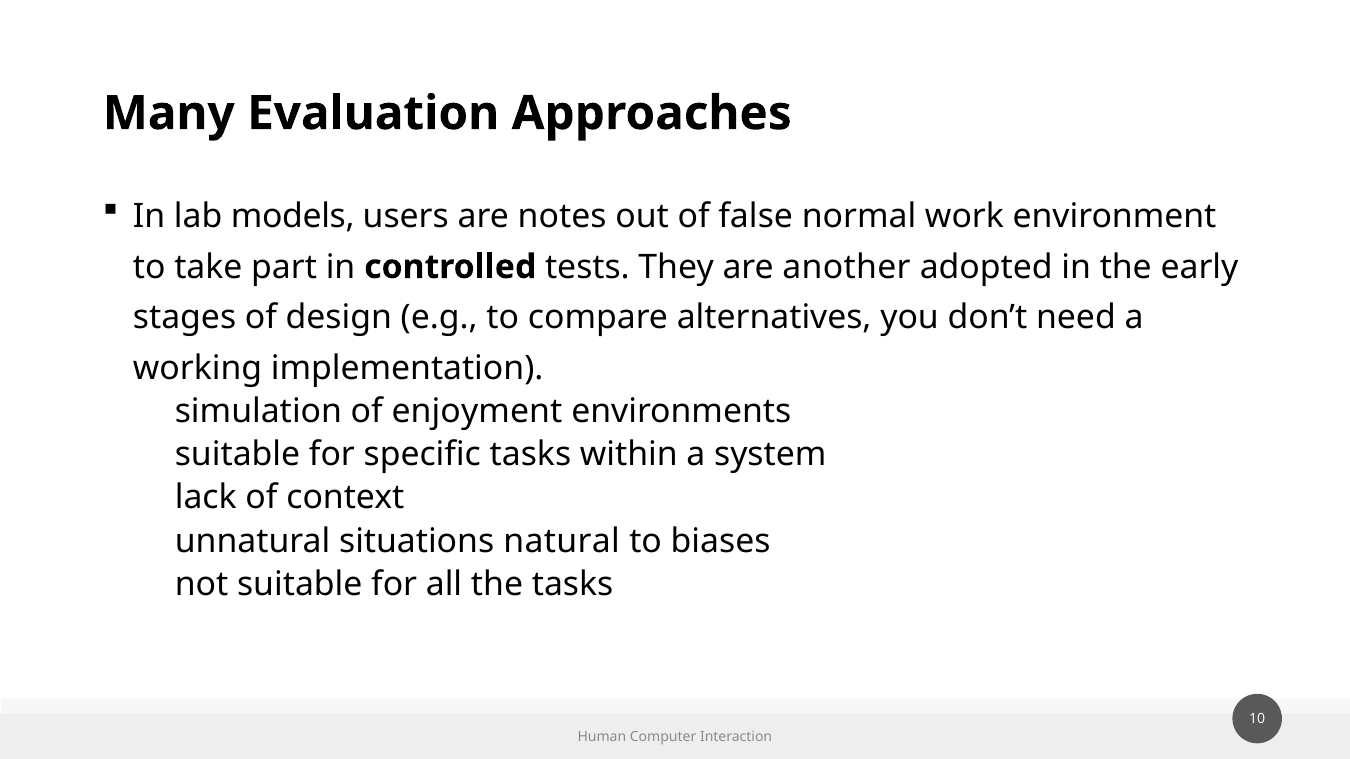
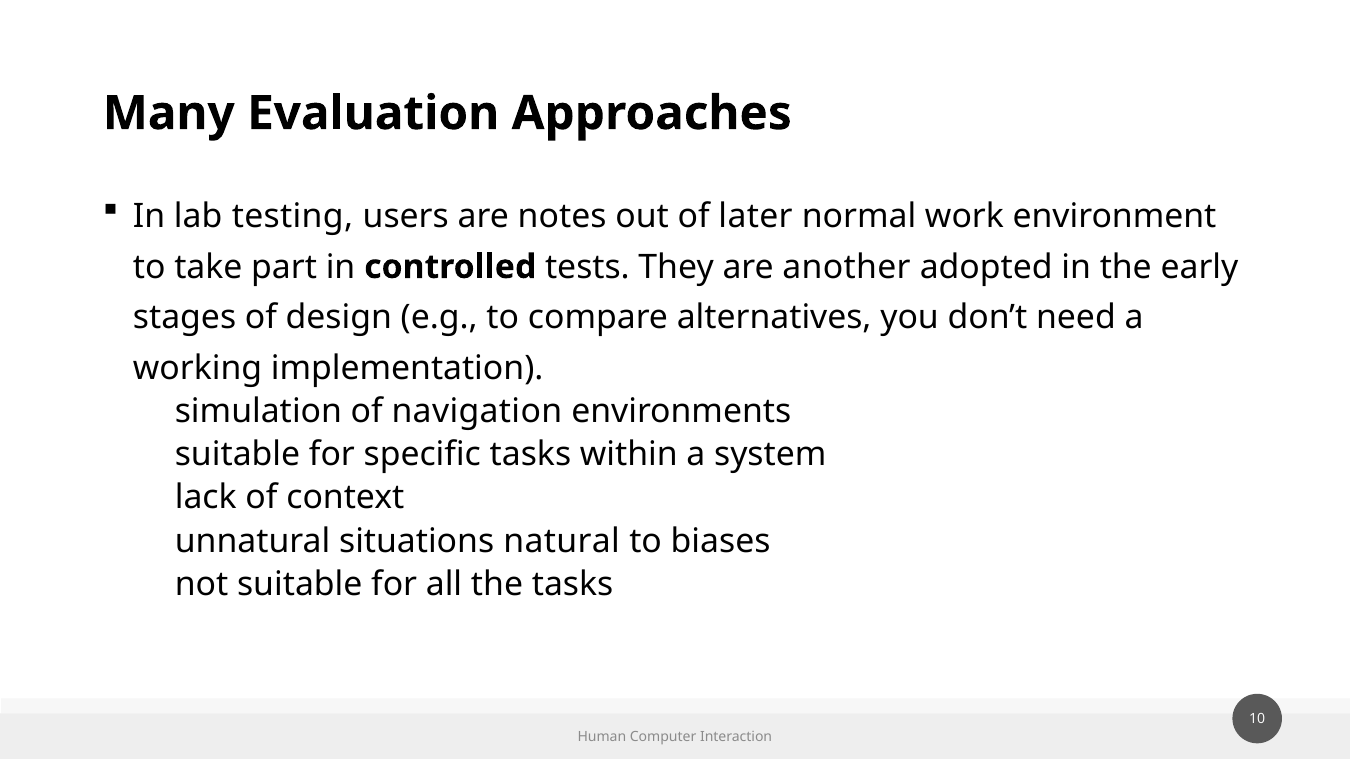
models: models -> testing (292, 216)
false: false -> later (756, 216)
enjoyment: enjoyment -> navigation (477, 411)
